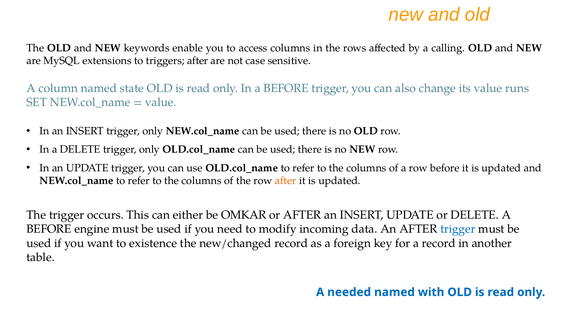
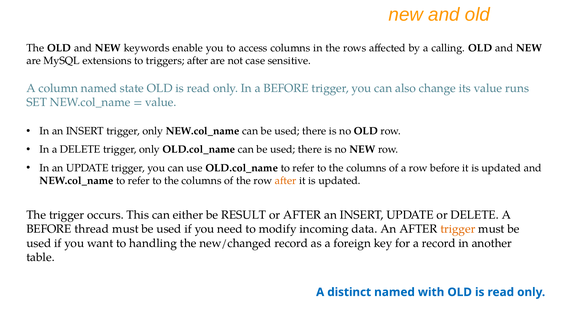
OMKAR: OMKAR -> RESULT (244, 215)
engine: engine -> thread (92, 229)
trigger colour: blue -> orange (458, 229)
existence: existence -> handling (153, 243)
needed: needed -> distinct (349, 292)
